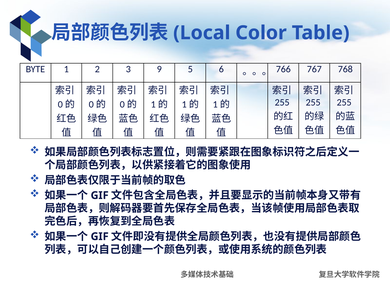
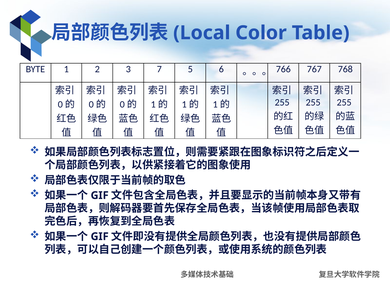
9: 9 -> 7 (159, 69)
